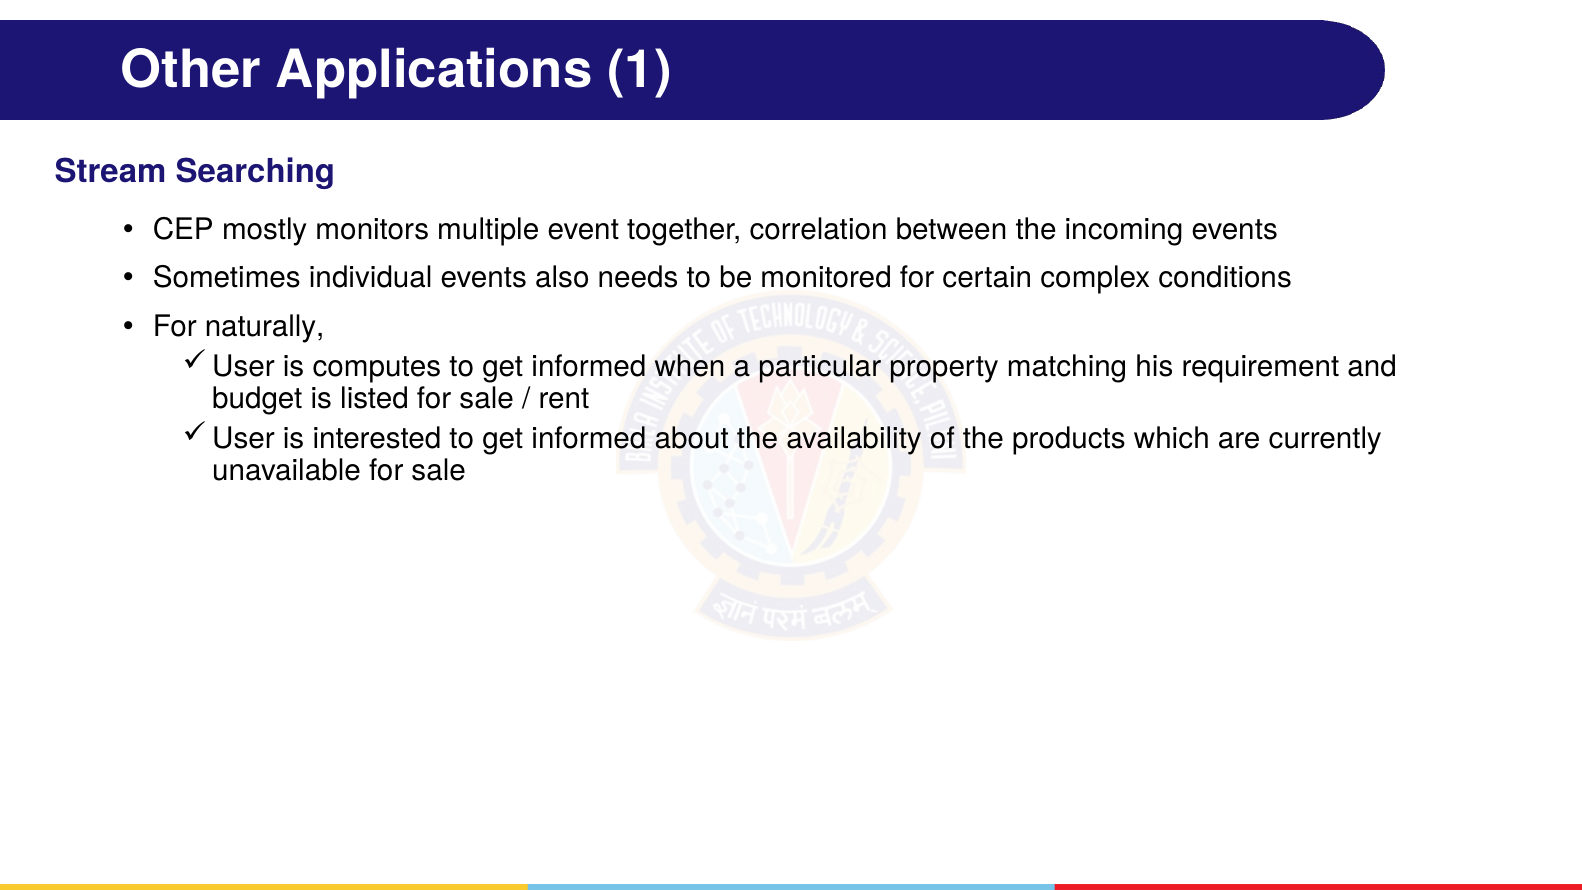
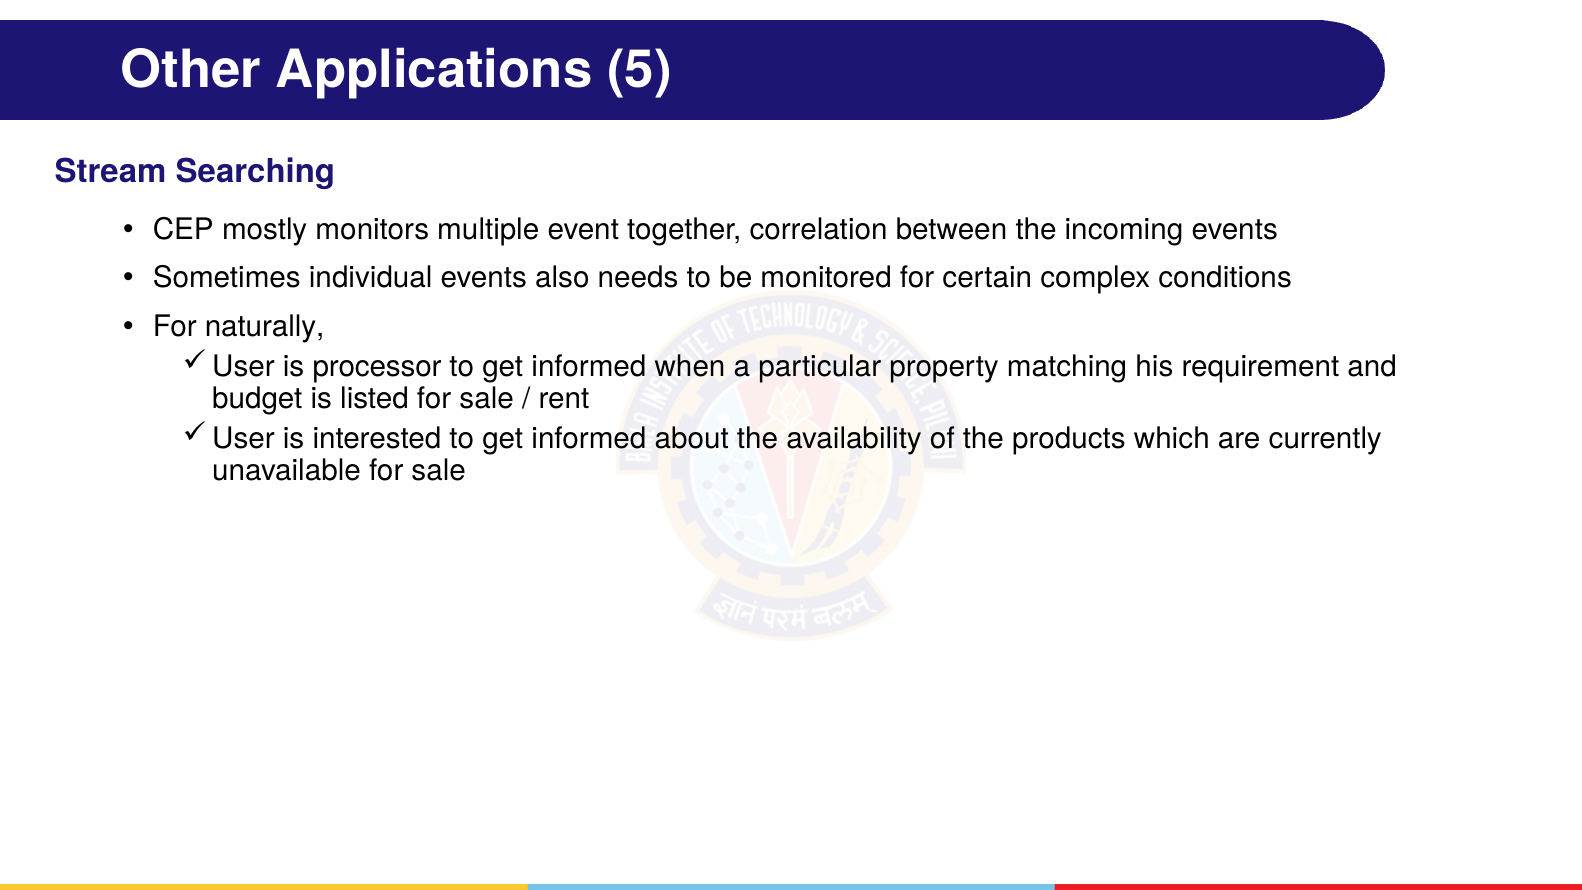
1: 1 -> 5 (639, 70)
computes: computes -> processor (377, 367)
